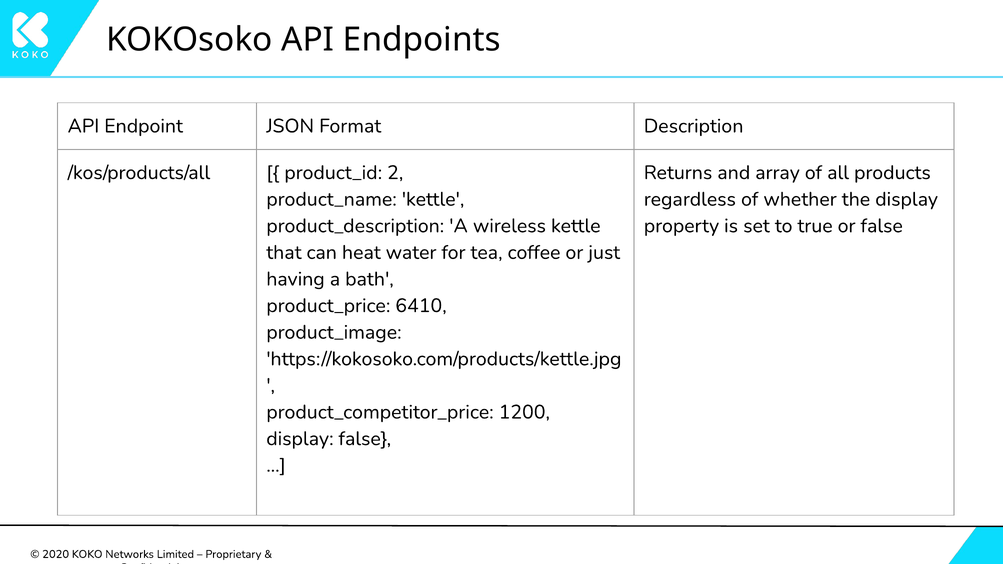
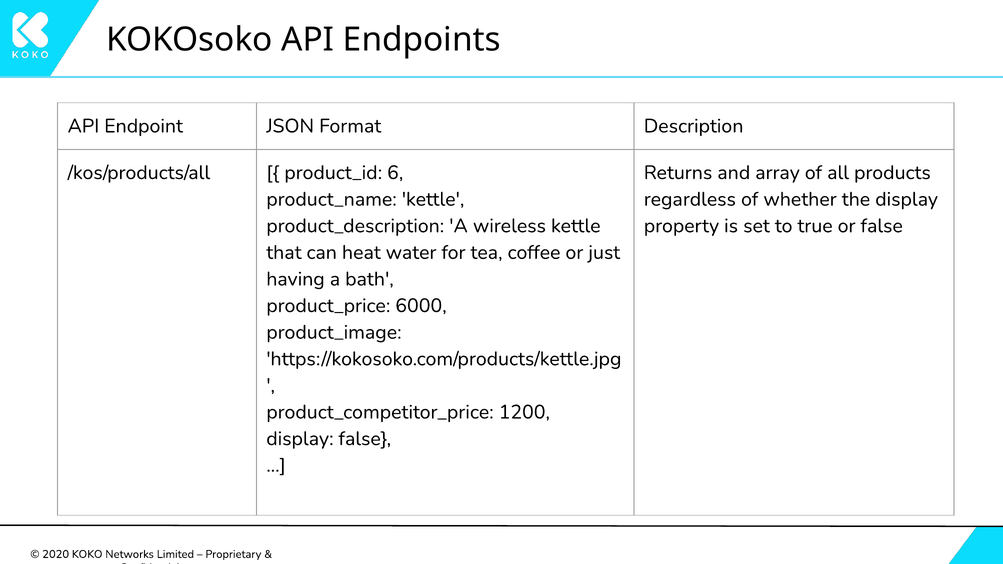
2: 2 -> 6 (395, 173)
6410: 6410 -> 6000 (421, 306)
